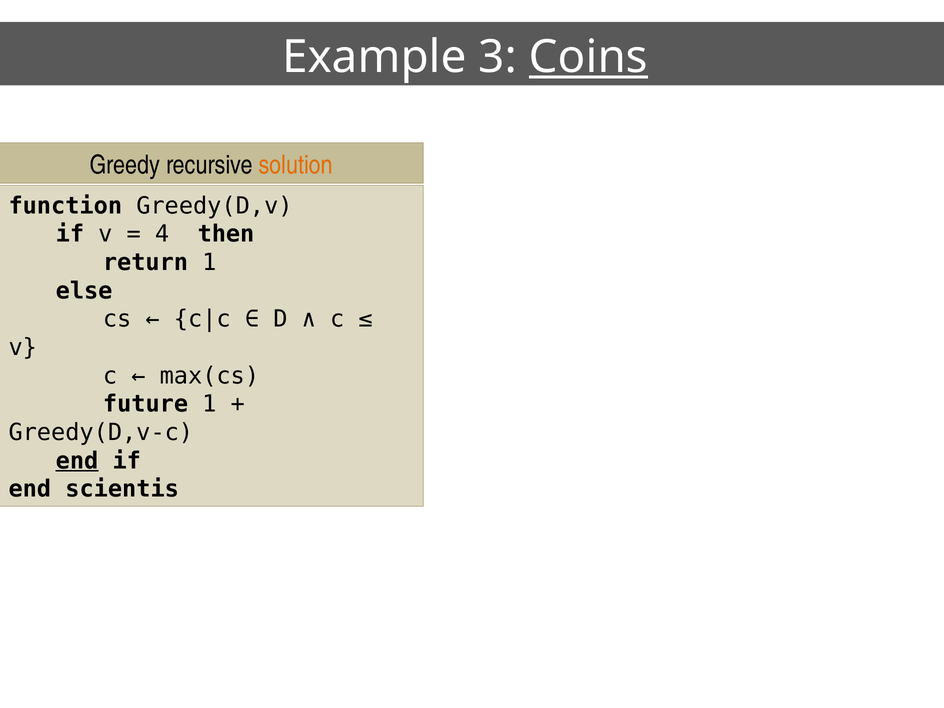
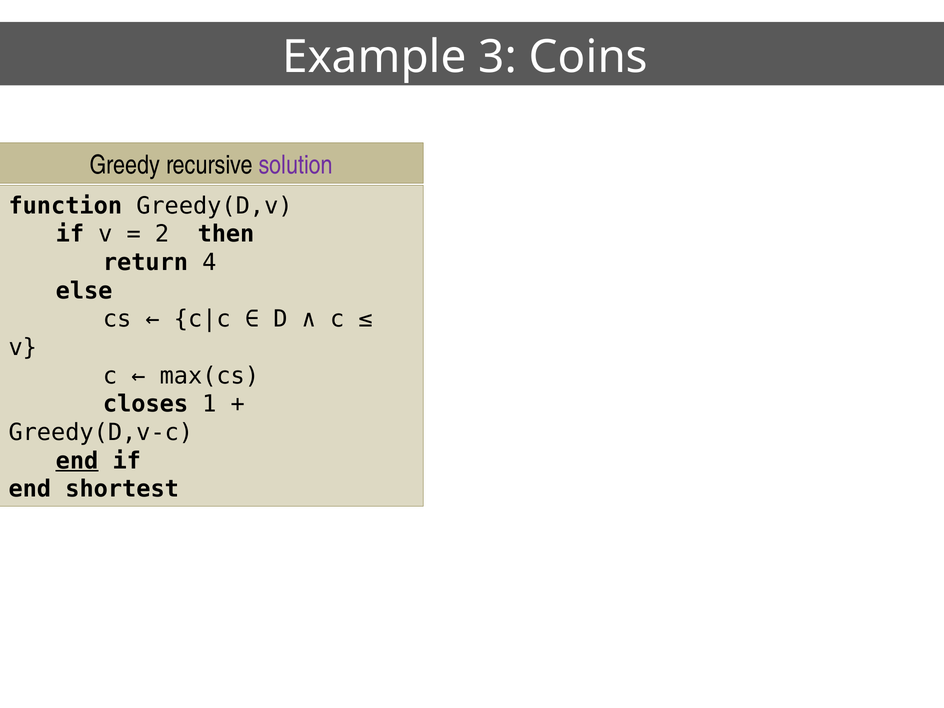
Coins underline: present -> none (588, 57)
solution colour: orange -> purple (296, 165)
4: 4 -> 2 (162, 234)
return 1: 1 -> 4 (209, 262)
future: future -> closes (146, 404)
scientis: scientis -> shortest (122, 489)
